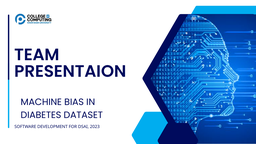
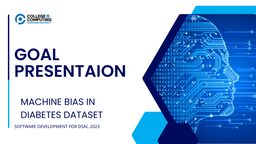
TEAM: TEAM -> GOAL (37, 55)
